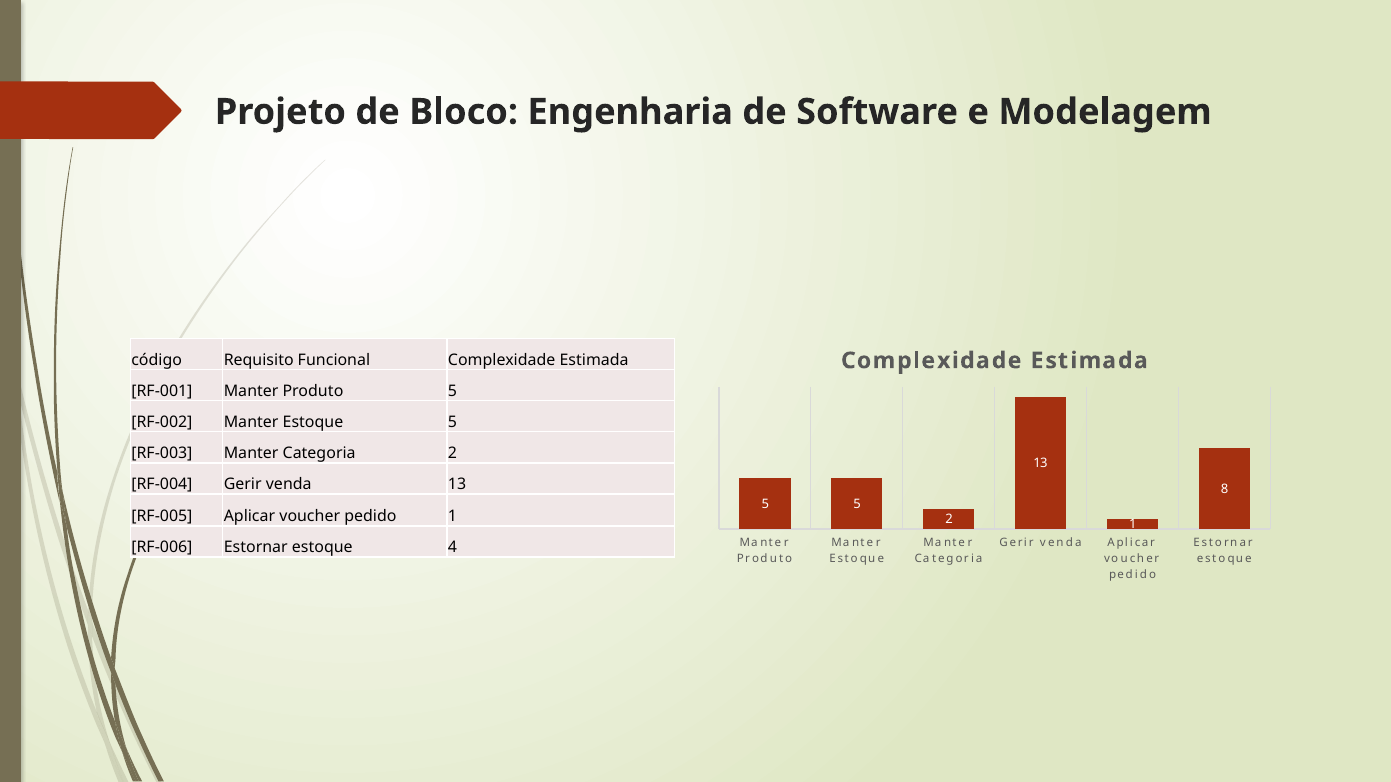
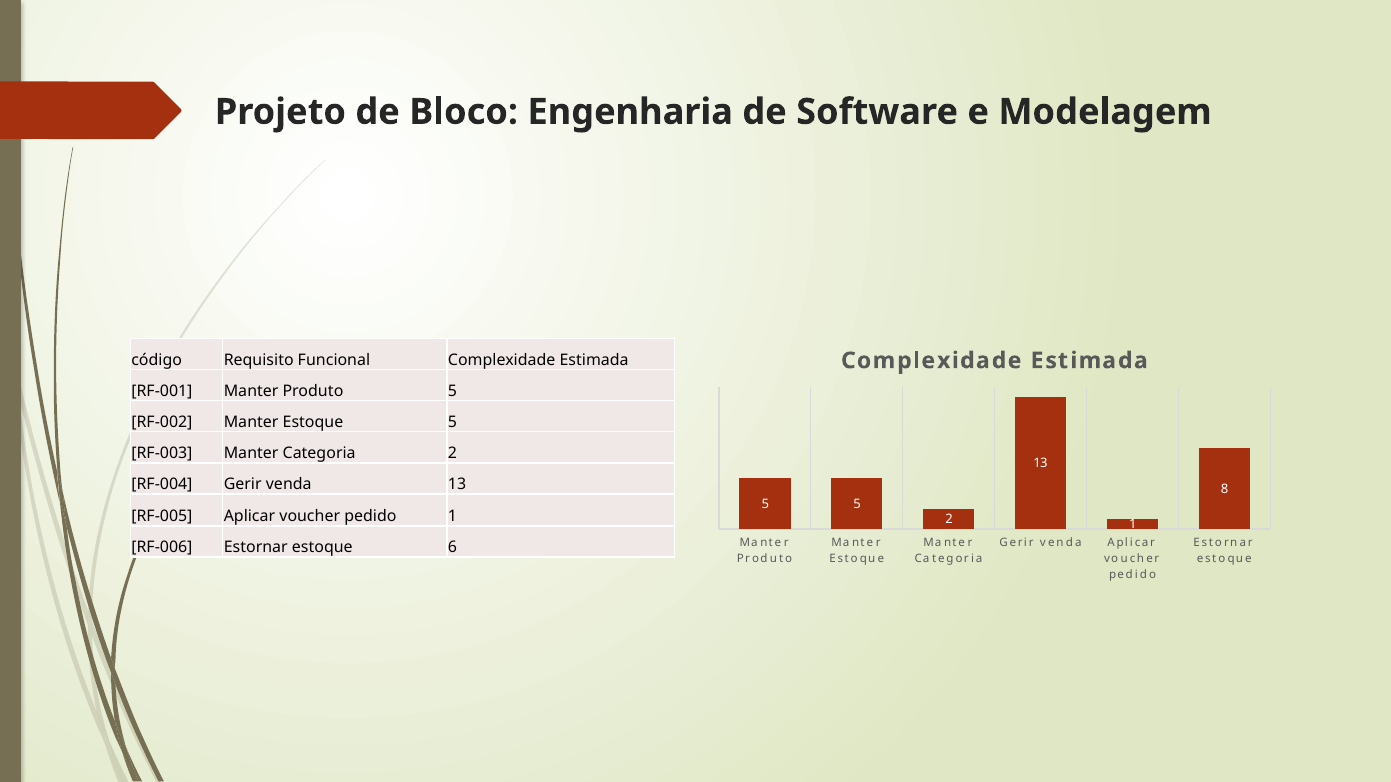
4: 4 -> 6 (453, 547)
